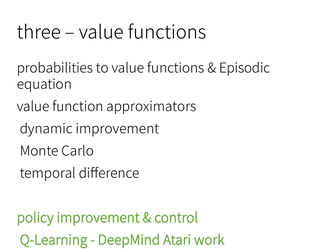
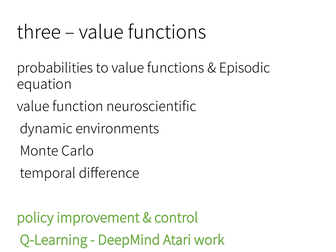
approximators: approximators -> neuroscientific (151, 107)
dynamic improvement: improvement -> environments (117, 129)
